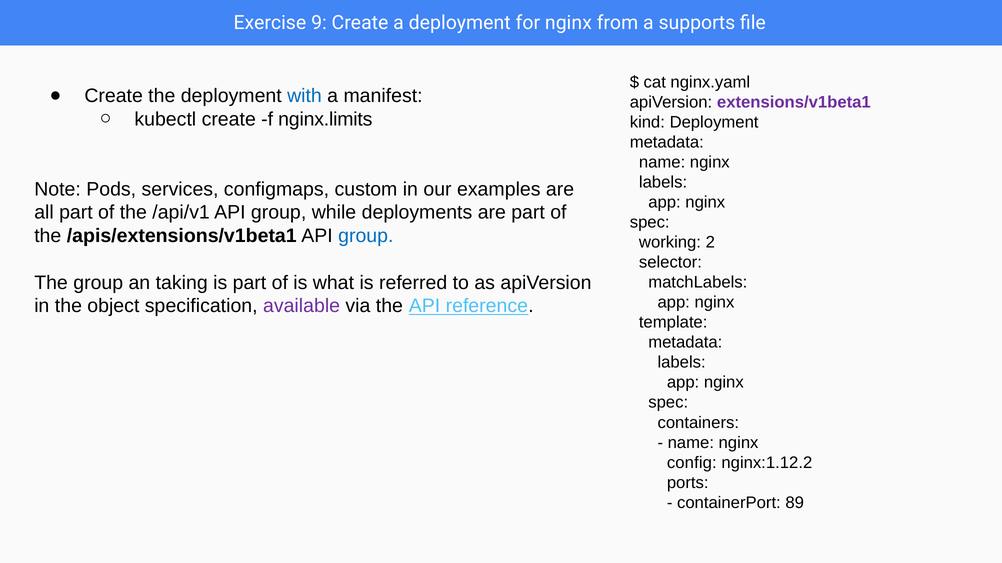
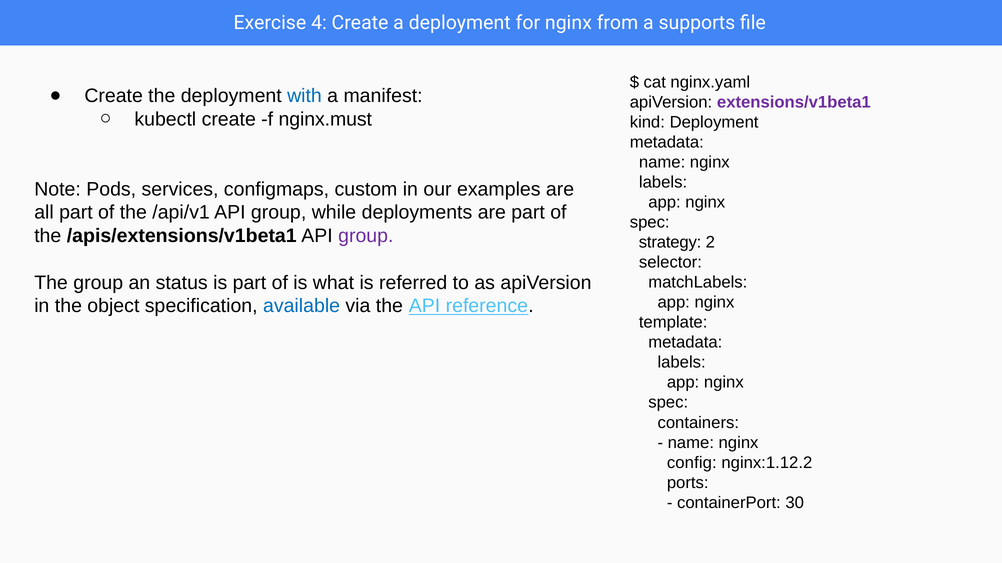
9: 9 -> 4 (319, 23)
nginx.limits: nginx.limits -> nginx.must (325, 119)
group colour: blue -> purple (366, 236)
working: working -> strategy (670, 243)
taking: taking -> status (182, 283)
available colour: purple -> blue (302, 306)
89: 89 -> 30 (795, 503)
